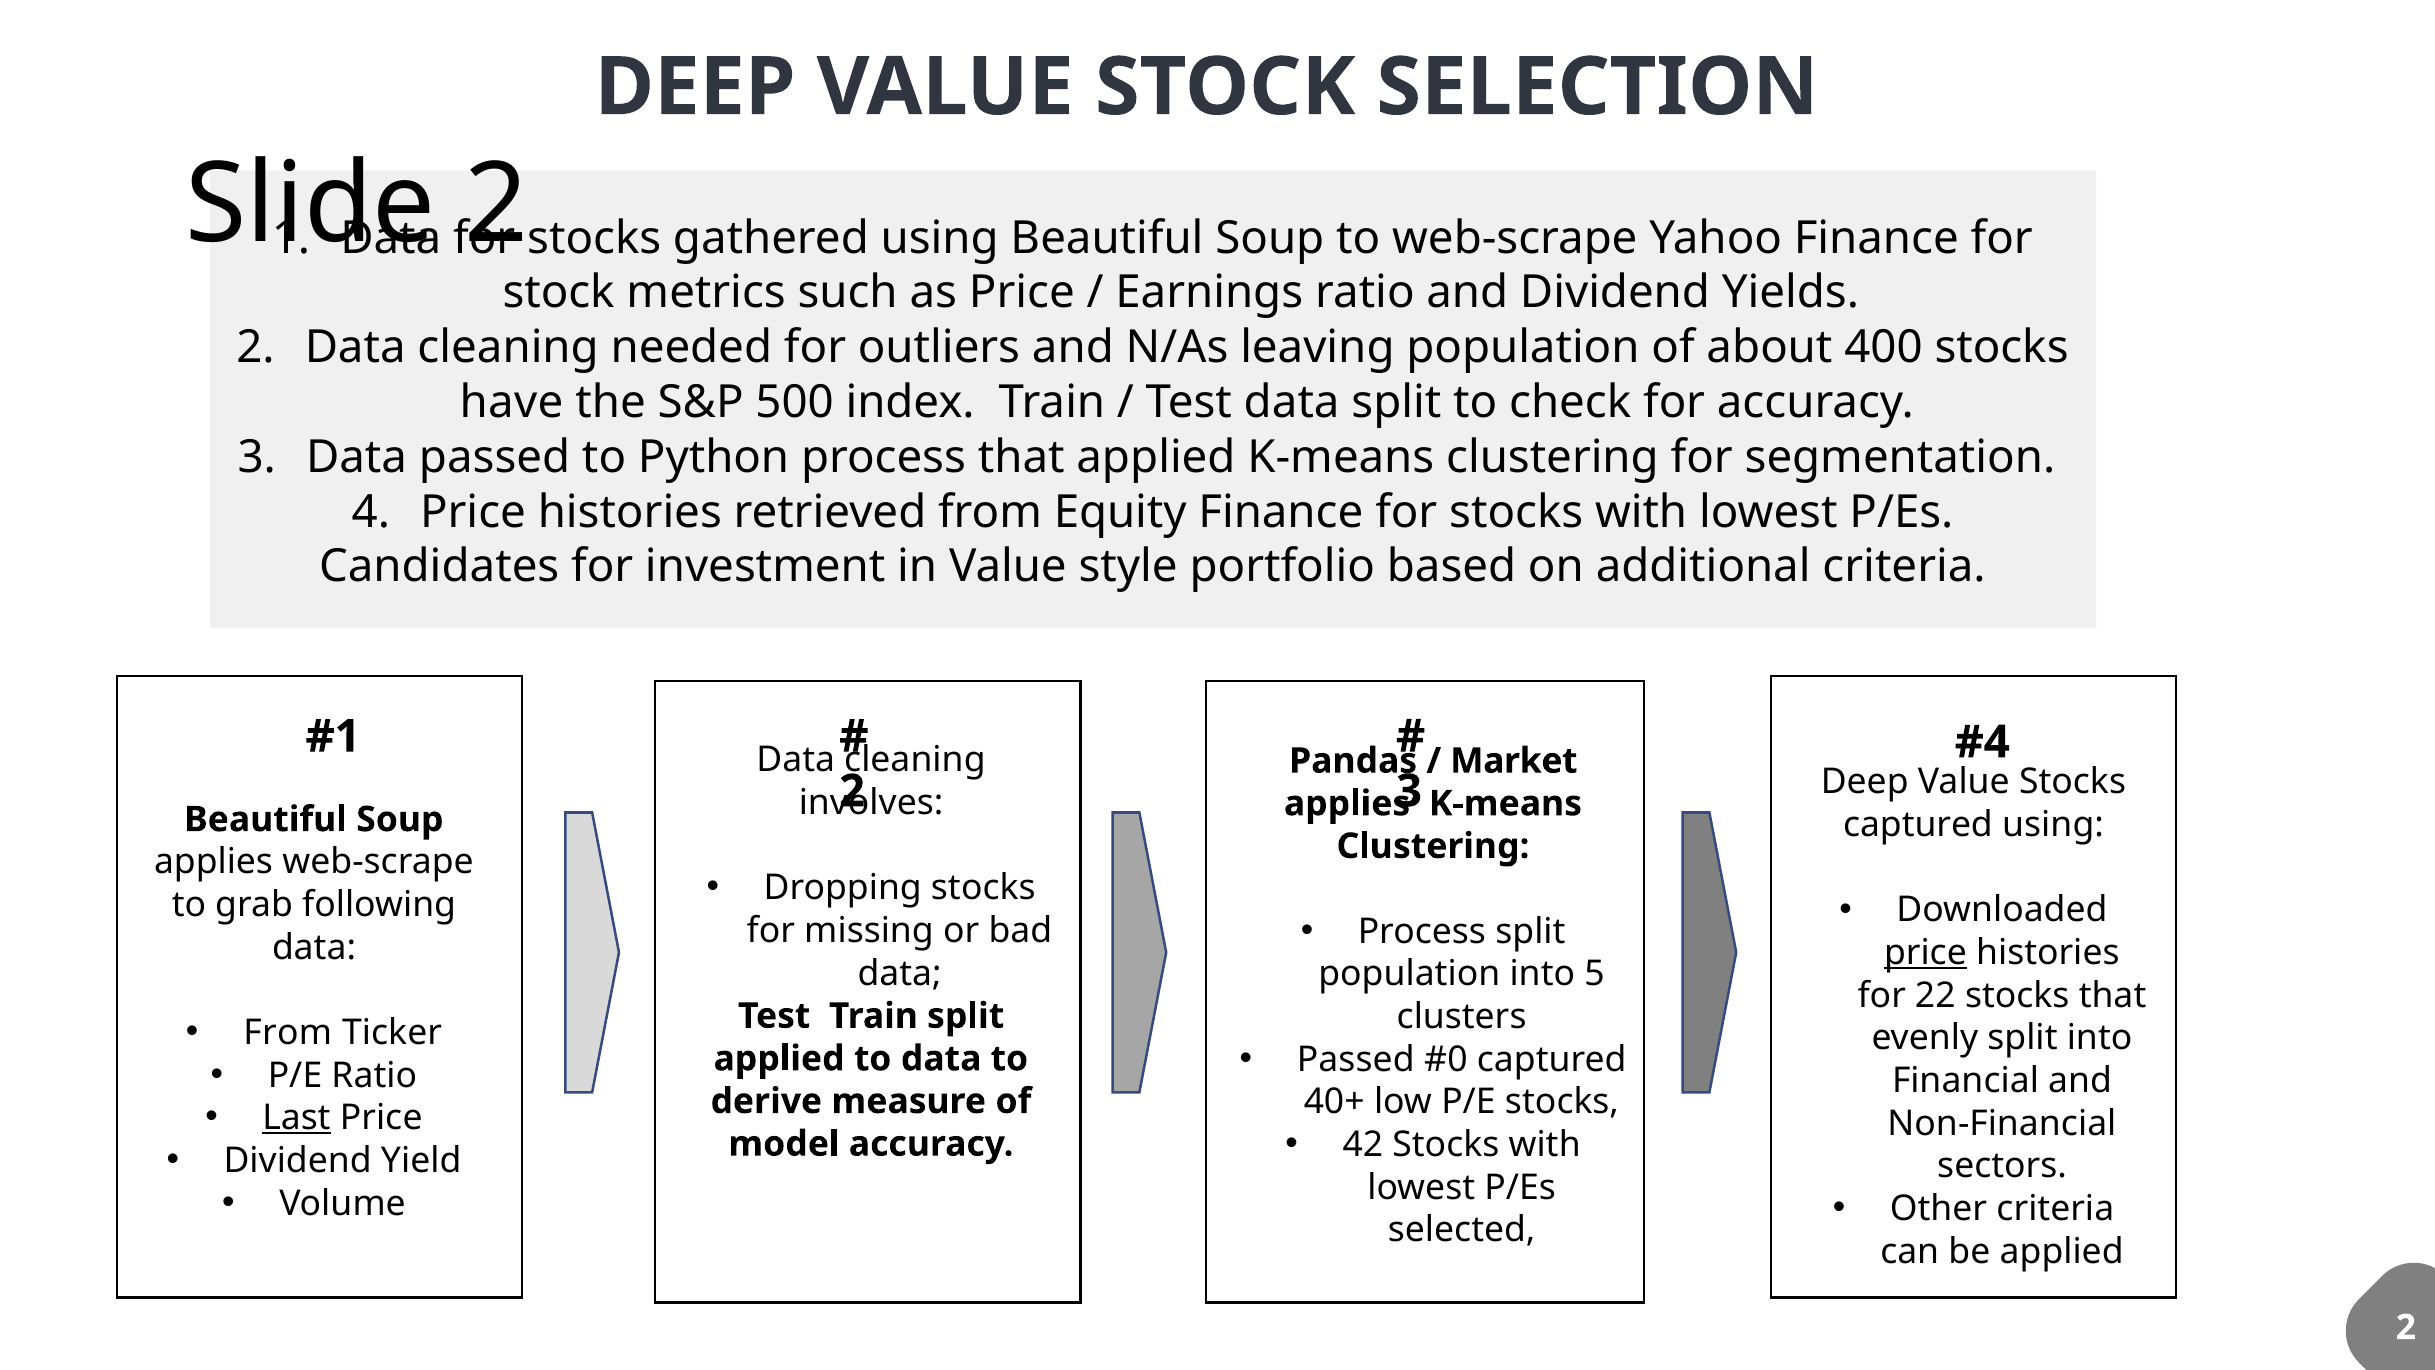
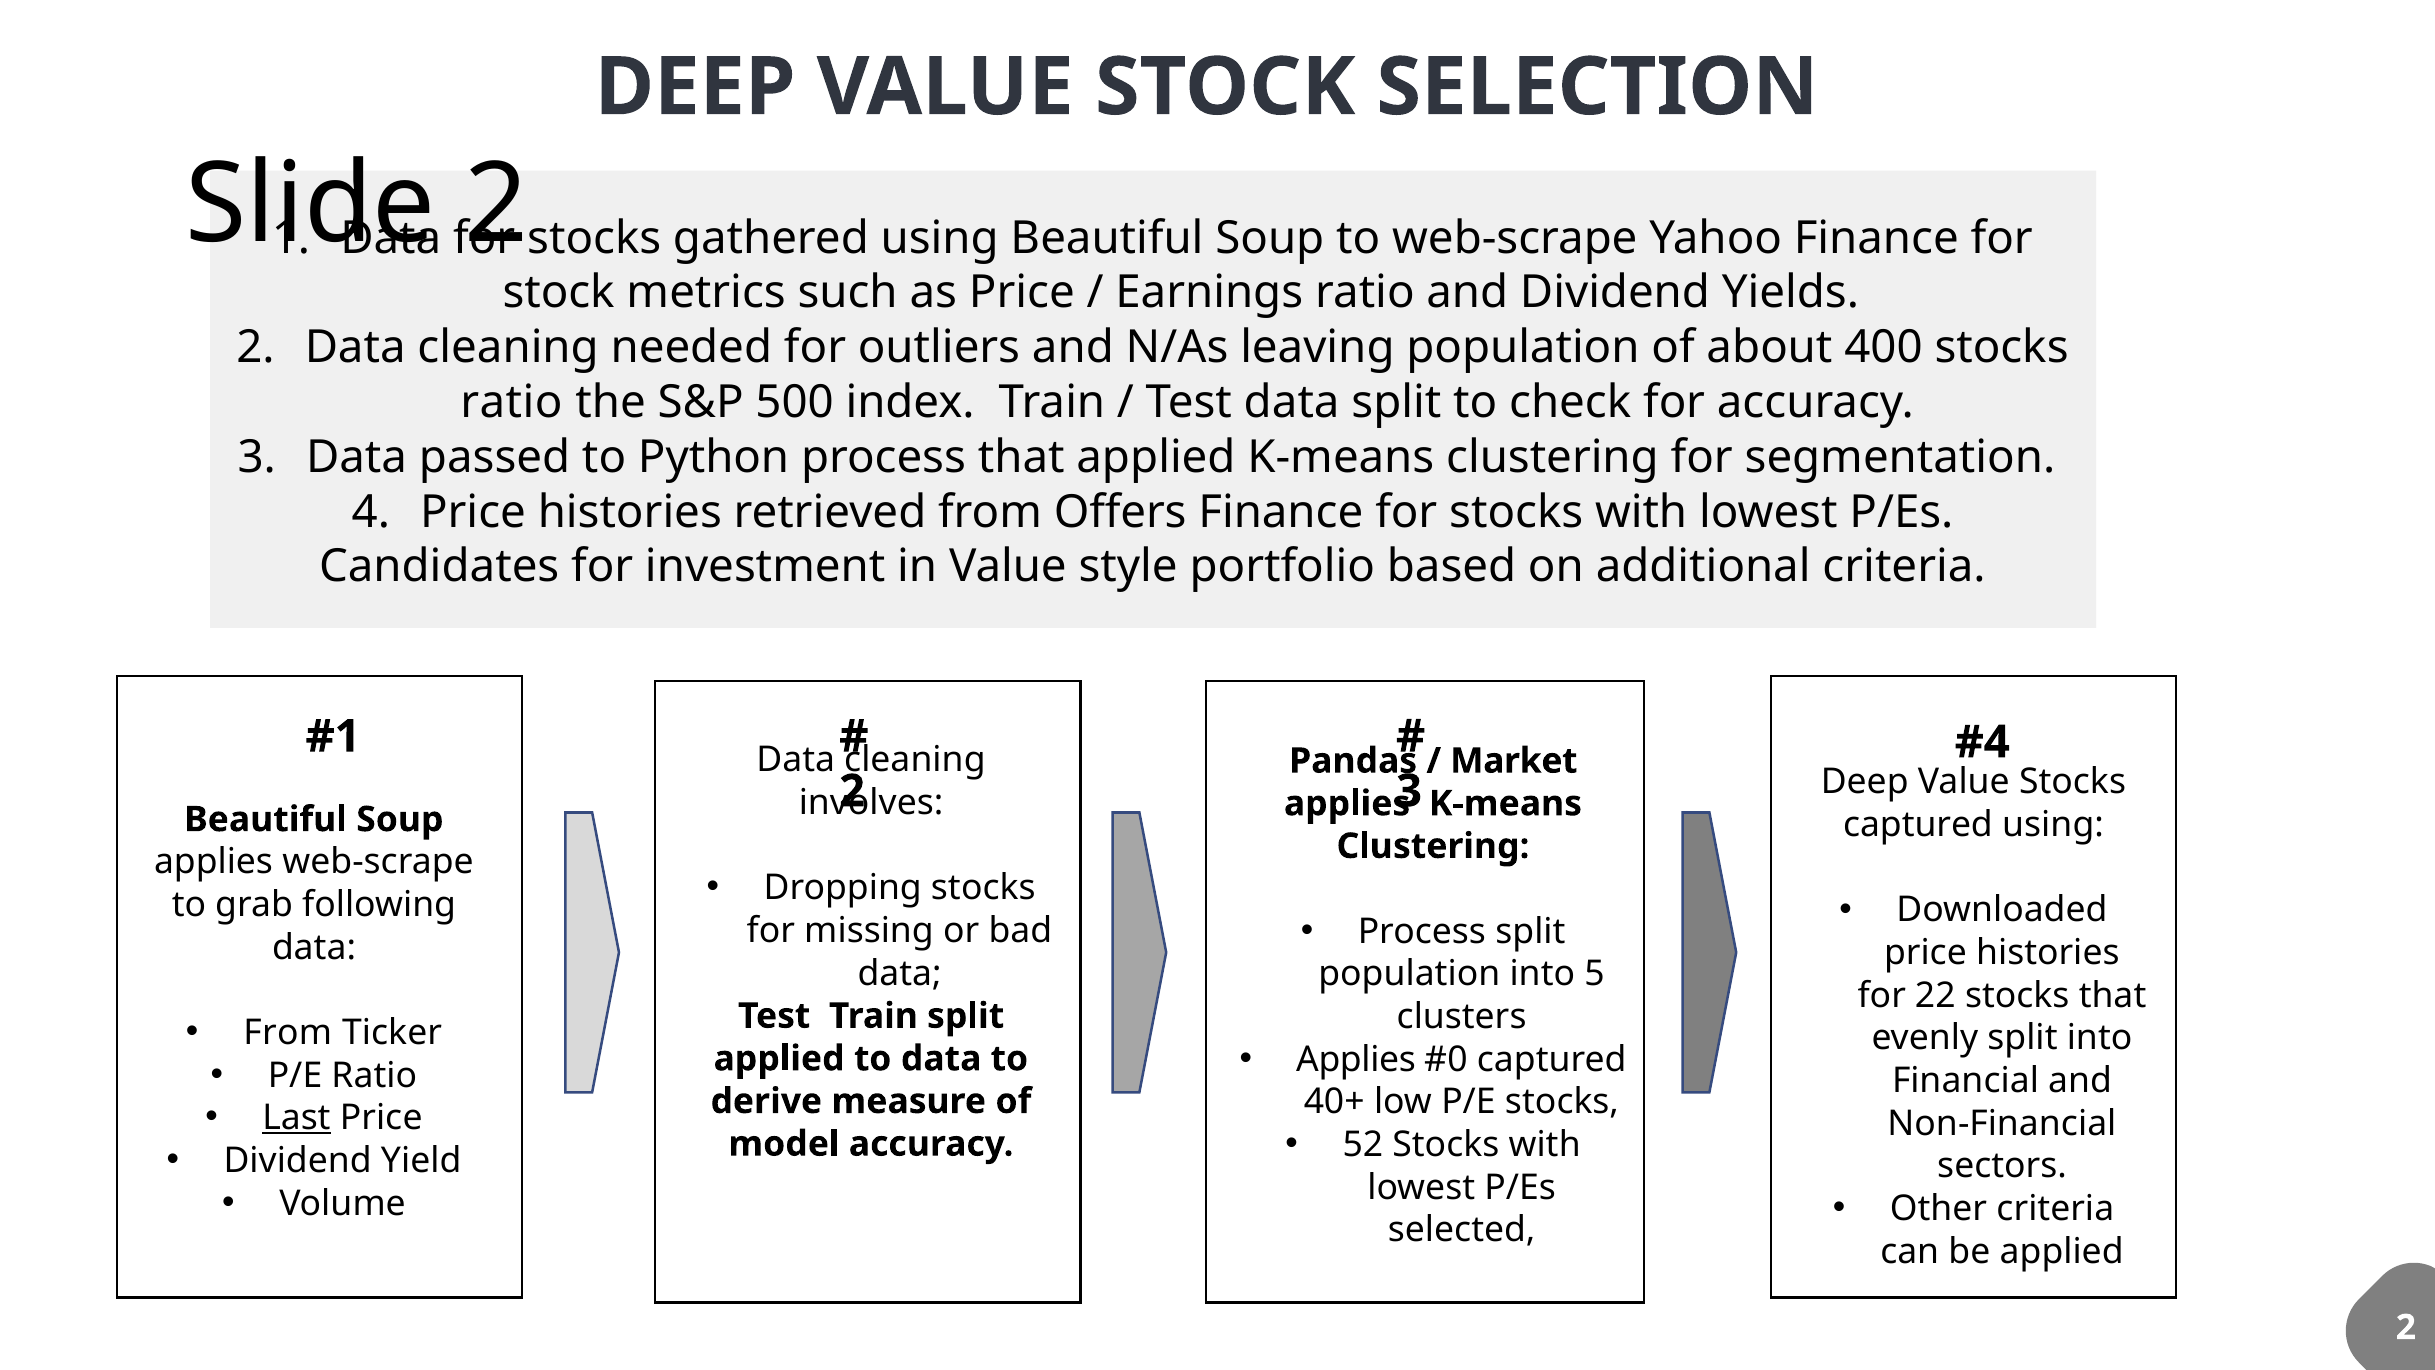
have: have -> ratio (511, 402)
Equity: Equity -> Offers (1120, 512)
price underline: present -> none (1925, 953)
Passed: Passed -> Applies (1356, 1059)
42: 42 -> 52 (1363, 1144)
